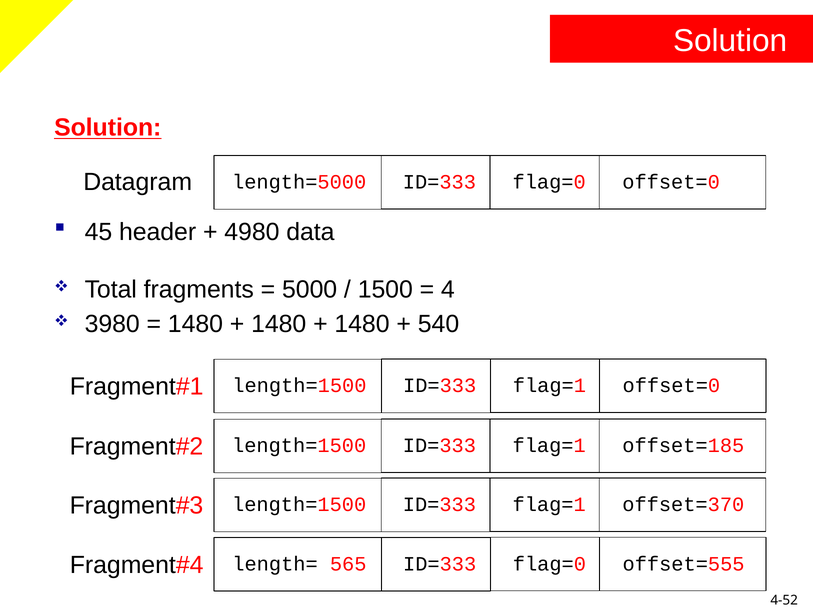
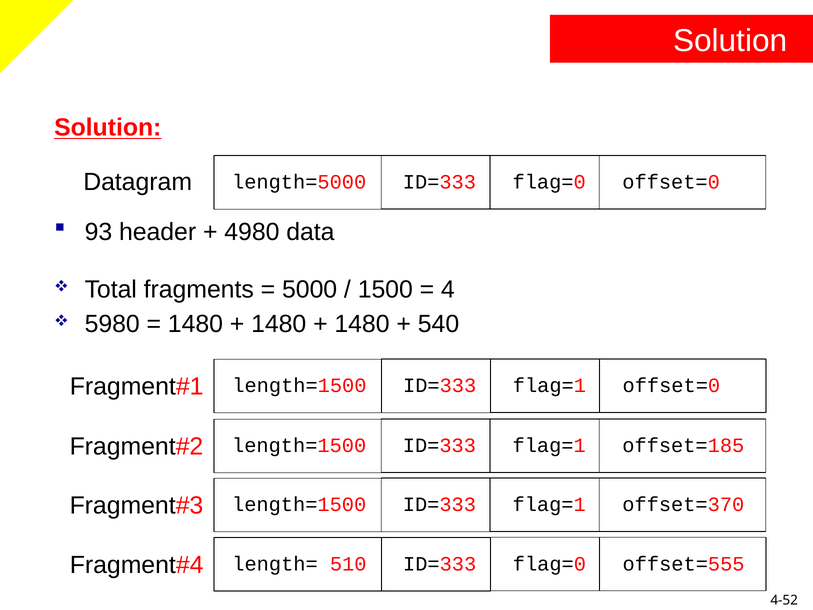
45: 45 -> 93 (98, 232)
3980: 3980 -> 5980 (112, 324)
565: 565 -> 510 (348, 564)
